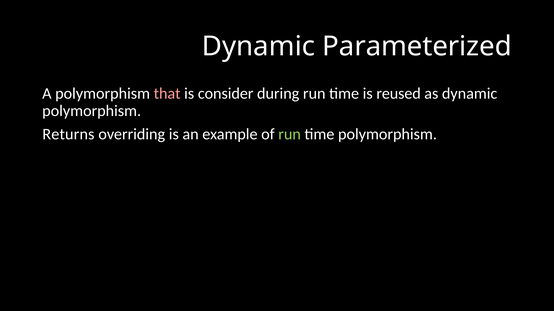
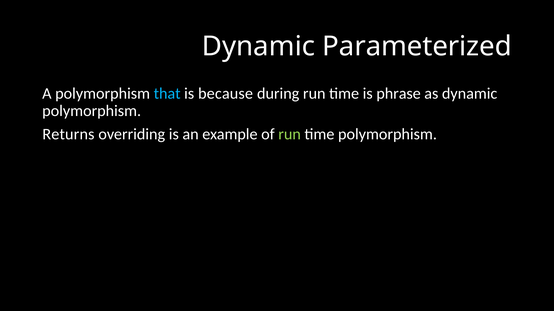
that colour: pink -> light blue (167, 94)
consider: consider -> because (226, 94)
reused: reused -> phrase (399, 94)
